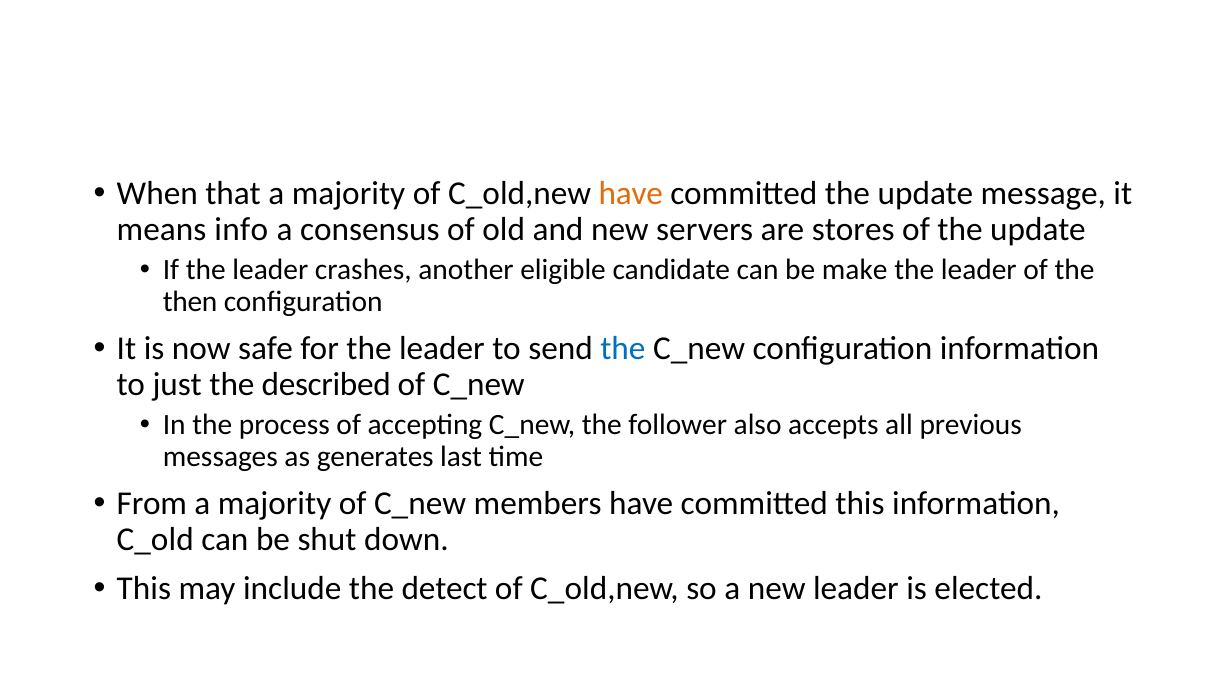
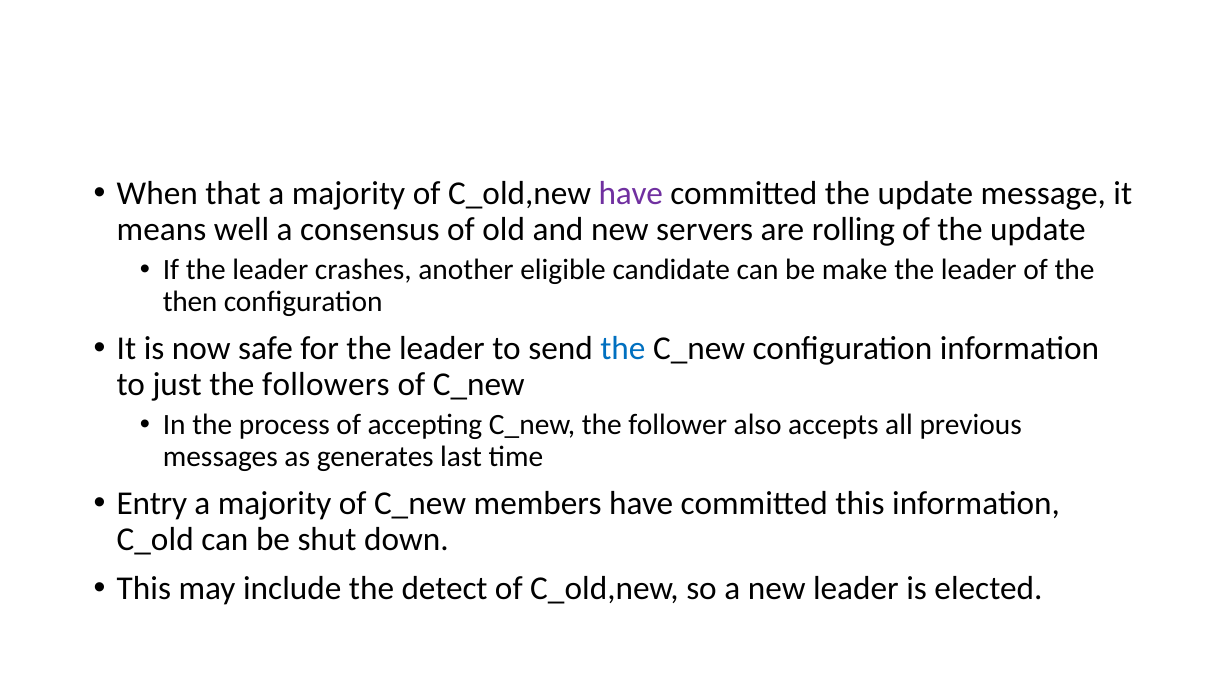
have colour: orange -> purple (631, 194)
info: info -> well (242, 230)
stores: stores -> rolling (853, 230)
described: described -> followers (326, 384)
From: From -> Entry (152, 503)
